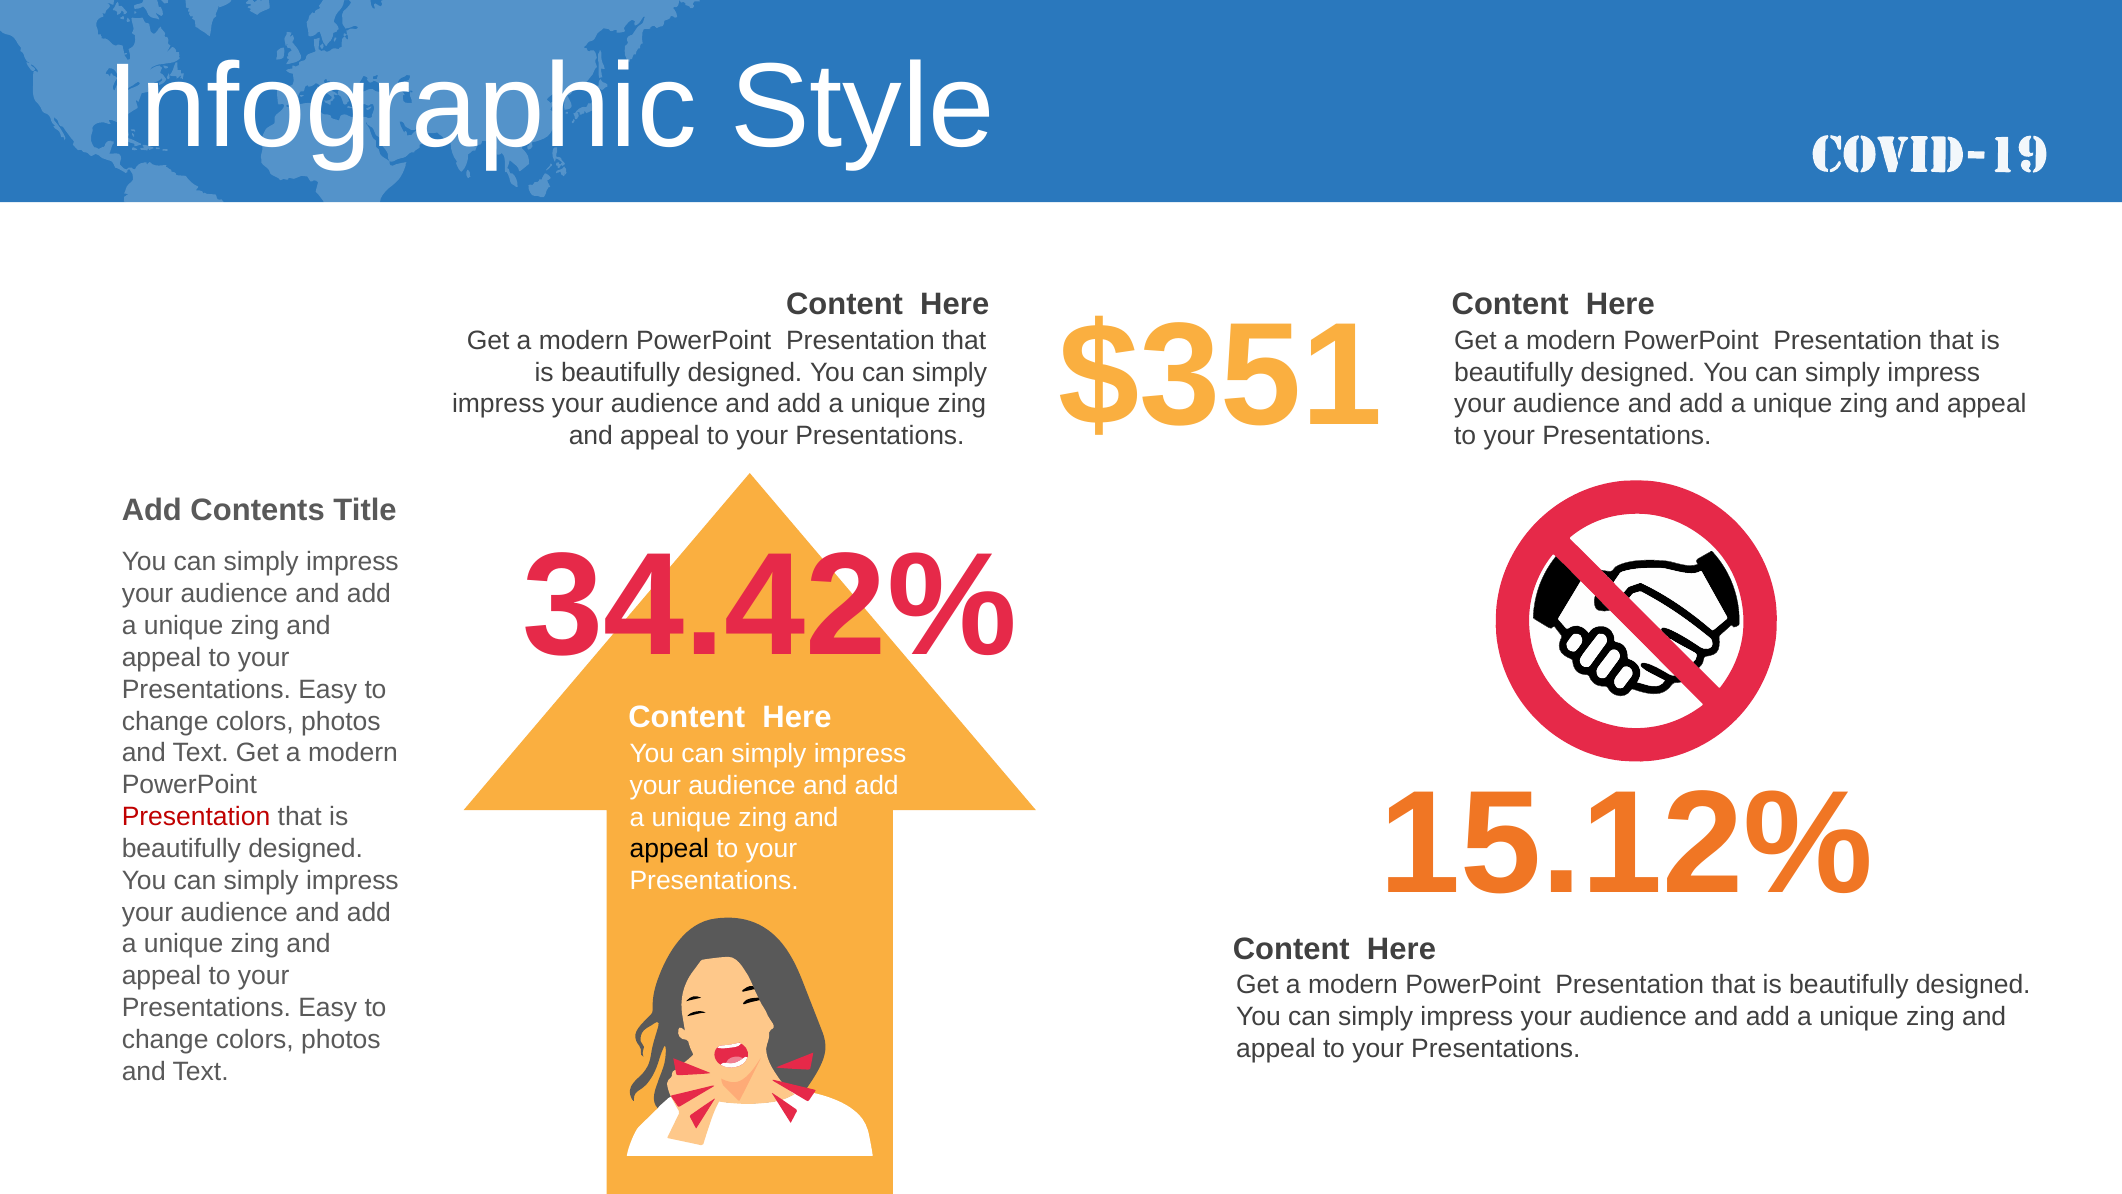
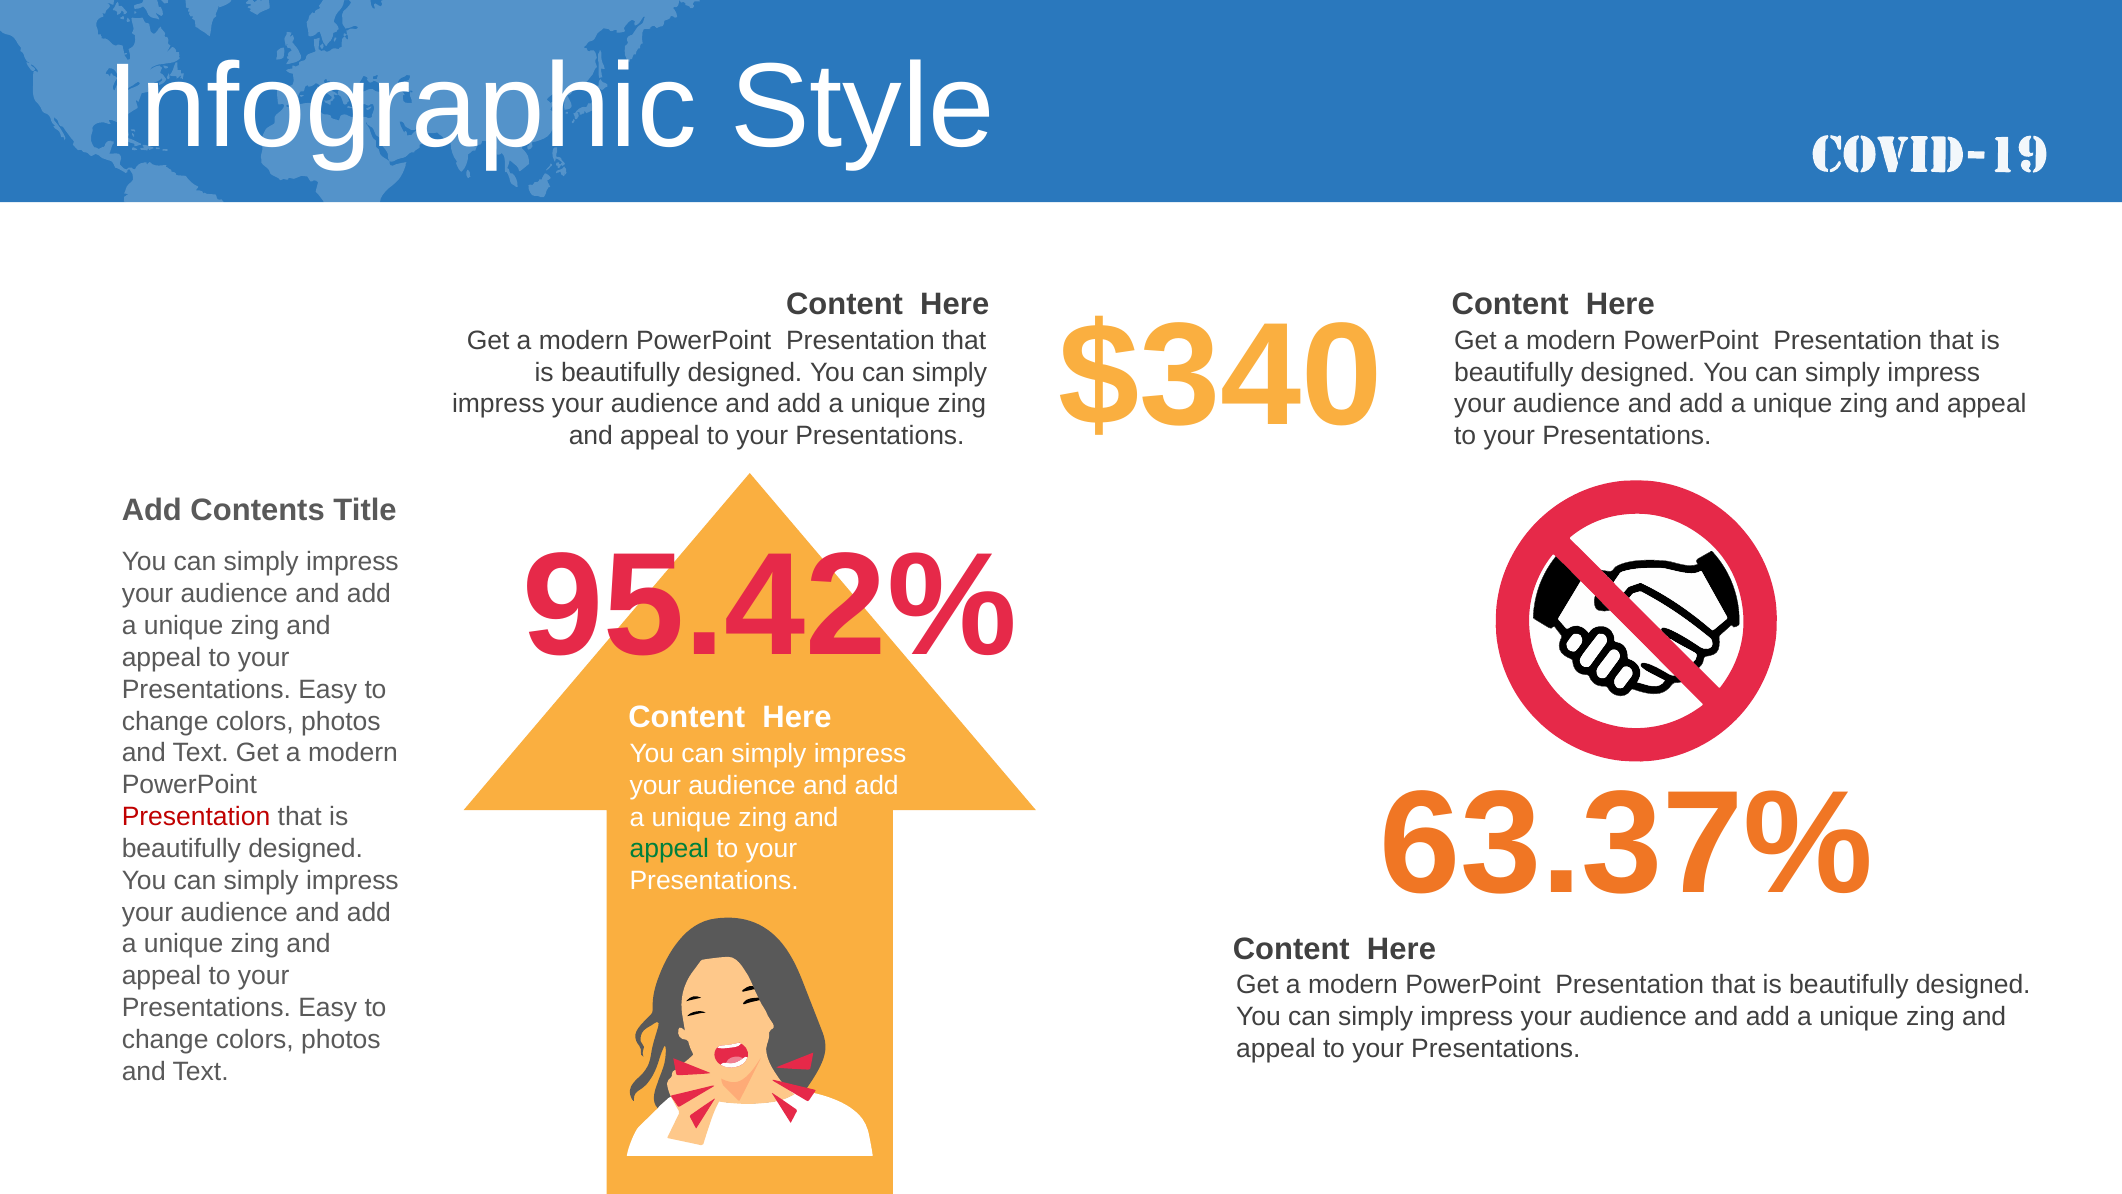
$351: $351 -> $340 (1220, 377)
34.42%: 34.42% -> 95.42% (770, 606)
appeal colour: black -> green (669, 849)
15.12%: 15.12% -> 63.37% (1627, 844)
